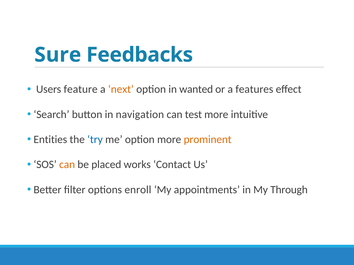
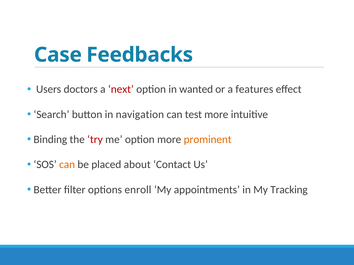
Sure: Sure -> Case (58, 55)
feature: feature -> doctors (81, 89)
next colour: orange -> red (121, 89)
Entities: Entities -> Binding (50, 140)
try colour: blue -> red (95, 140)
works: works -> about (137, 165)
Through: Through -> Tracking (289, 190)
